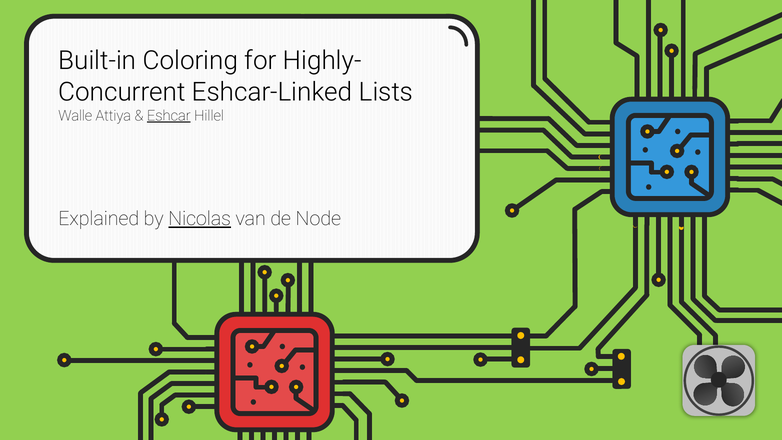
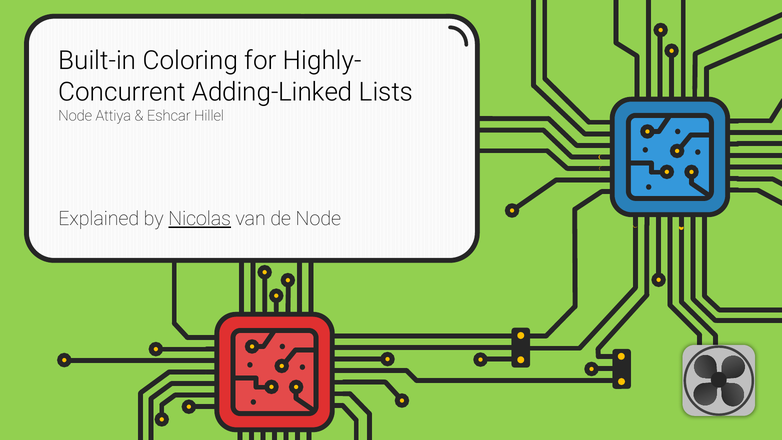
Eshcar-Linked: Eshcar-Linked -> Adding-Linked (272, 92)
Walle: Walle -> Node (75, 116)
Eshcar underline: present -> none (169, 116)
